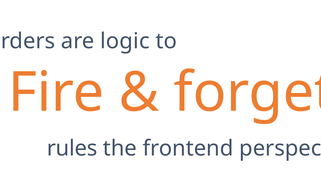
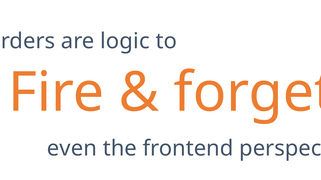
rules: rules -> even (72, 149)
